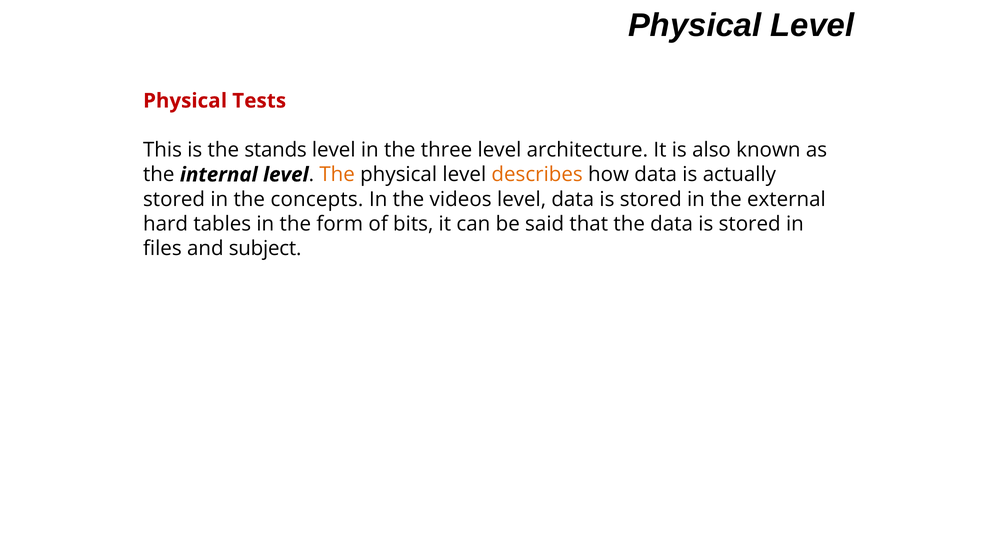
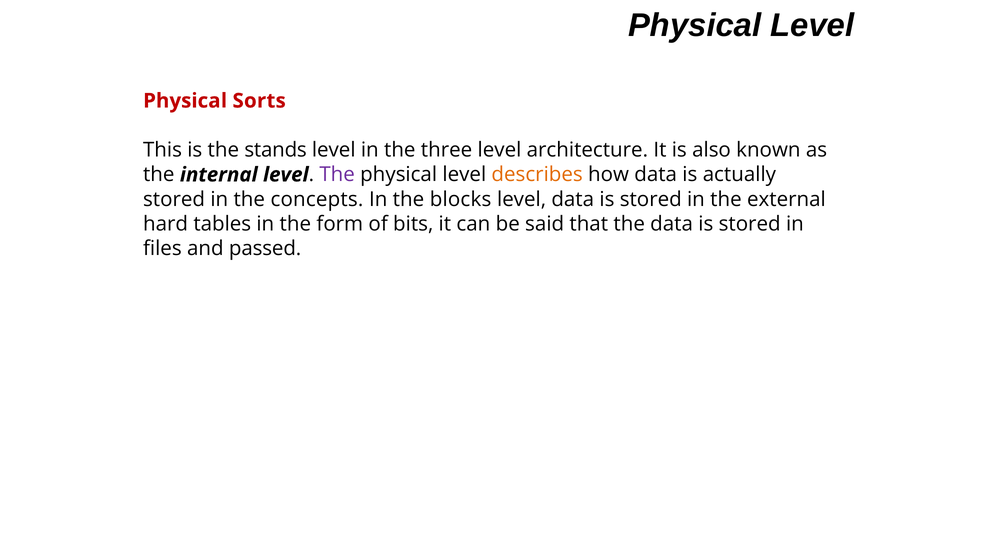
Tests: Tests -> Sorts (259, 101)
The colour: orange -> purple (337, 175)
videos: videos -> blocks (461, 199)
subject: subject -> passed (265, 249)
